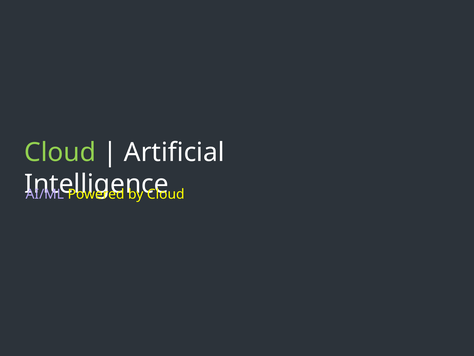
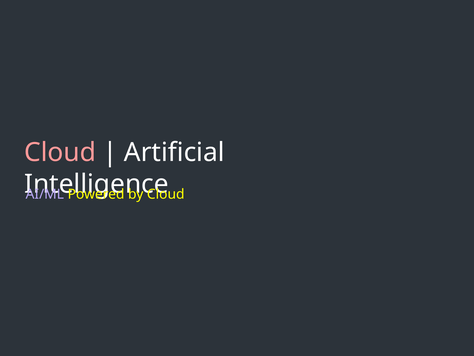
Cloud colour: light green -> pink (60, 152)
